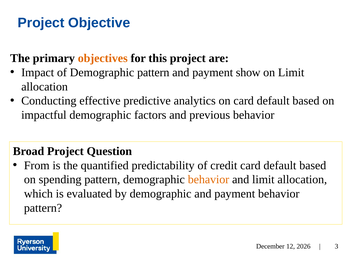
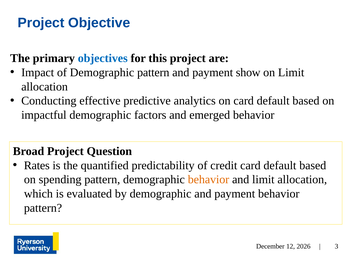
objectives colour: orange -> blue (103, 58)
previous: previous -> emerged (210, 115)
From: From -> Rates (37, 166)
